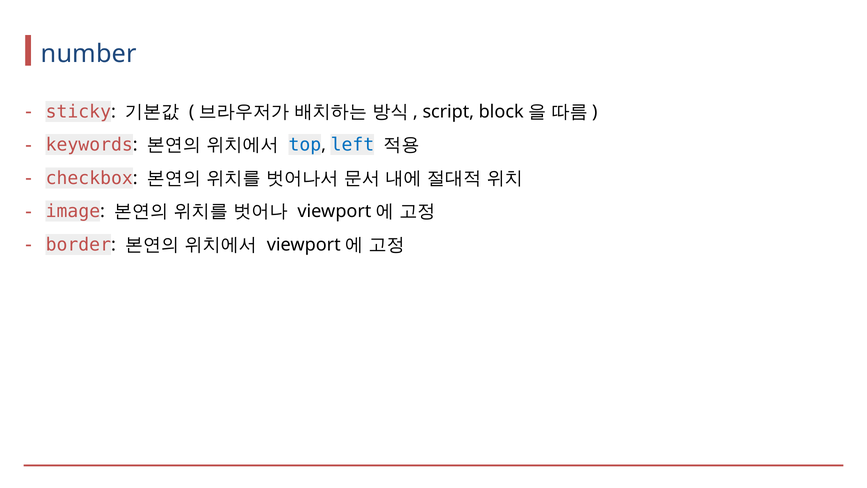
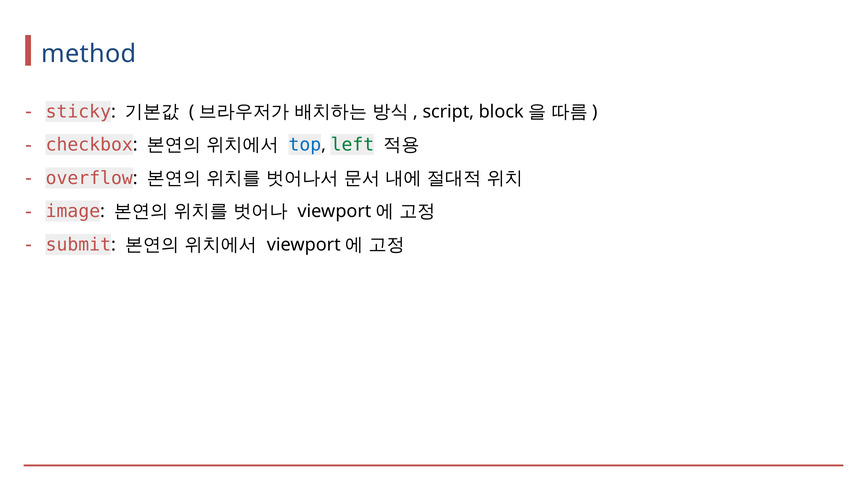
number: number -> method (89, 54)
keywords: keywords -> checkbox (89, 145)
left colour: blue -> green (352, 145)
checkbox: checkbox -> overflow (89, 178)
border: border -> submit (78, 244)
